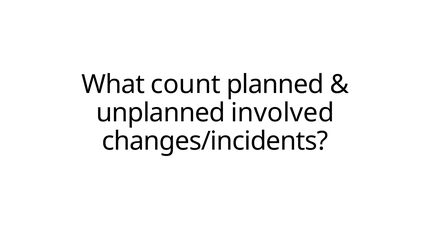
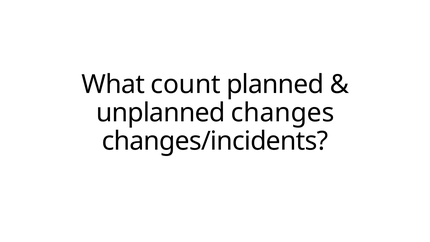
involved: involved -> changes (283, 113)
